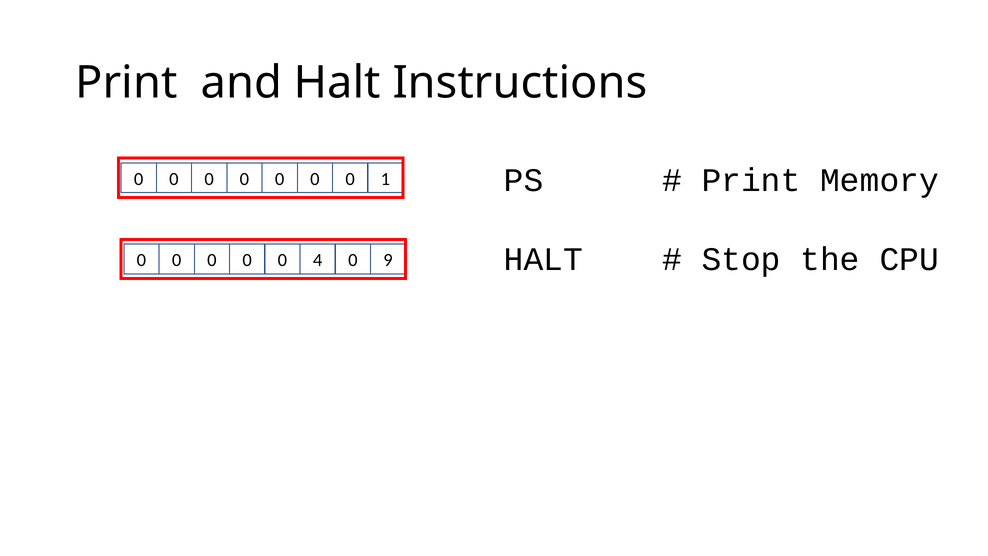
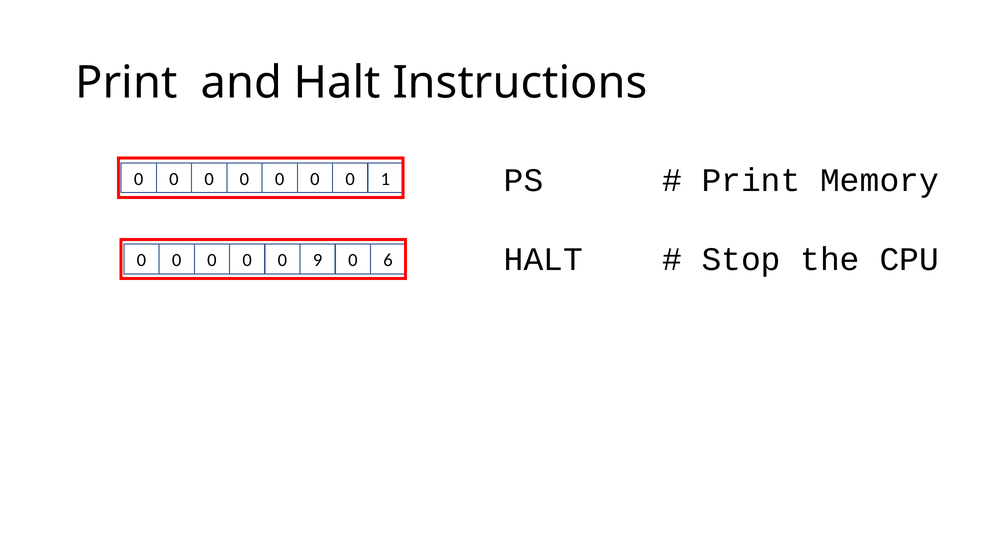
4: 4 -> 9 (318, 260)
9: 9 -> 6 (388, 260)
